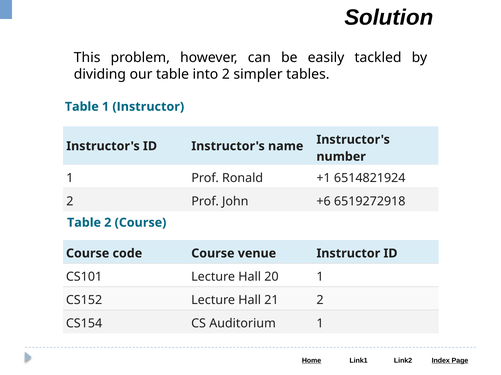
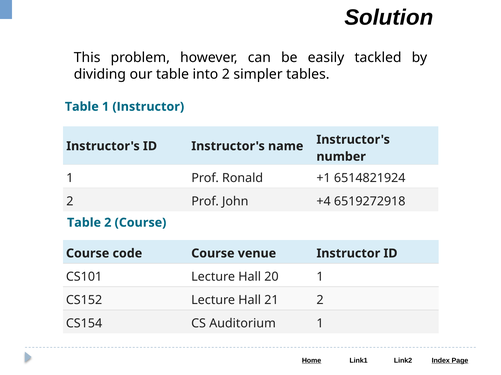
+6: +6 -> +4 (324, 202)
